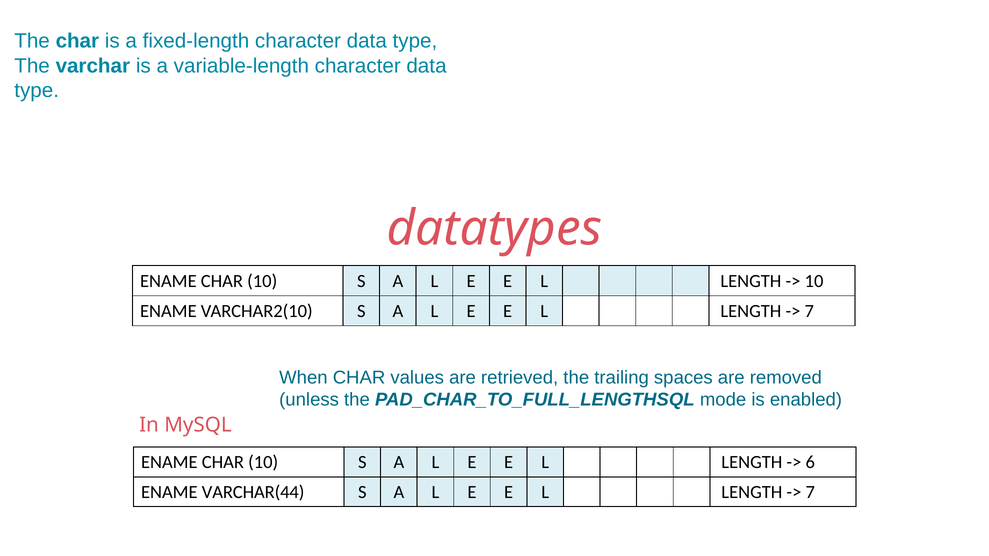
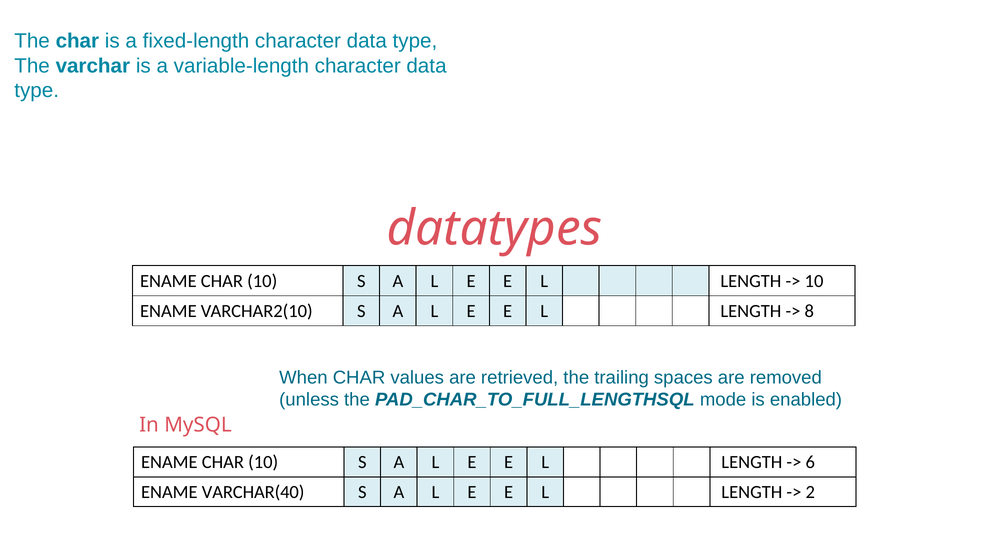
7: 7 -> 8 (809, 311)
VARCHAR(44: VARCHAR(44 -> VARCHAR(40 (253, 493)
7: 7 -> 2 (810, 493)
